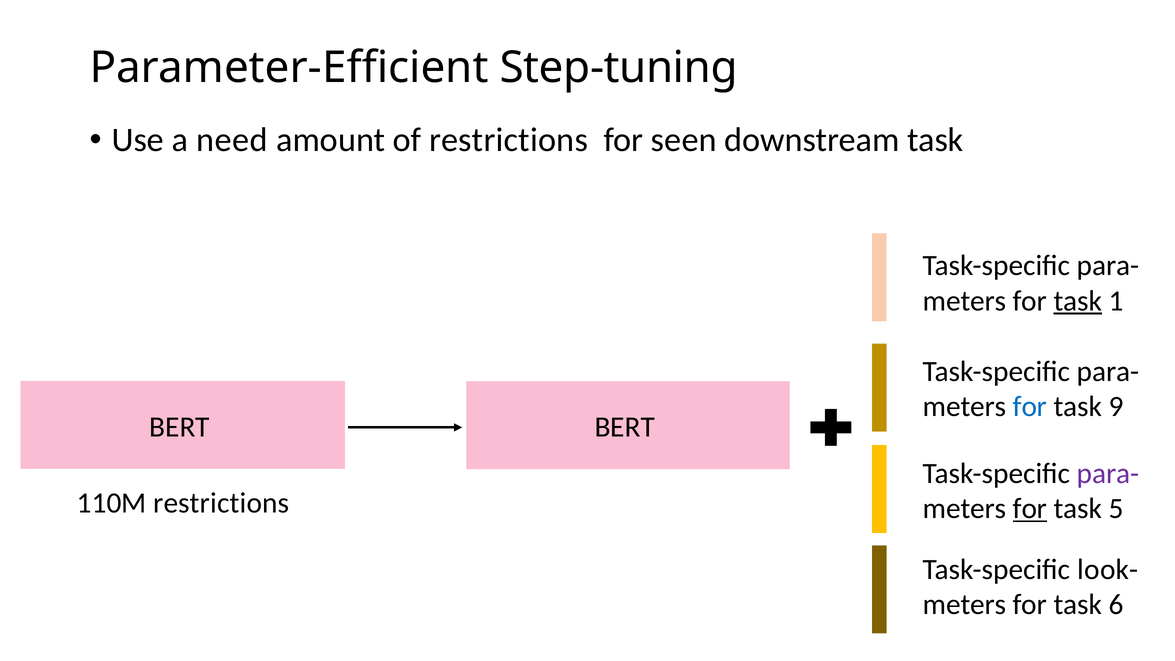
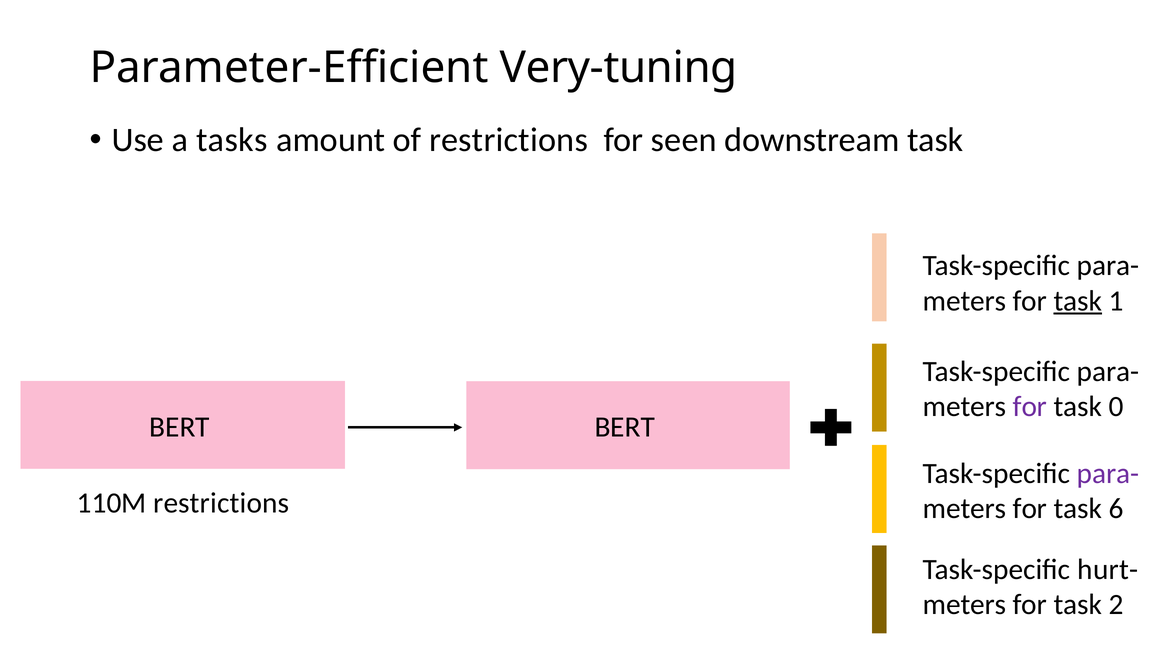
Step-tuning: Step-tuning -> Very-tuning (619, 68)
need: need -> tasks (232, 140)
for colour: blue -> purple (1030, 407)
9: 9 -> 0 (1116, 407)
for underline: present -> none (1030, 509)
5: 5 -> 6 (1116, 509)
look-: look- -> hurt- (1108, 569)
6: 6 -> 2 (1116, 604)
